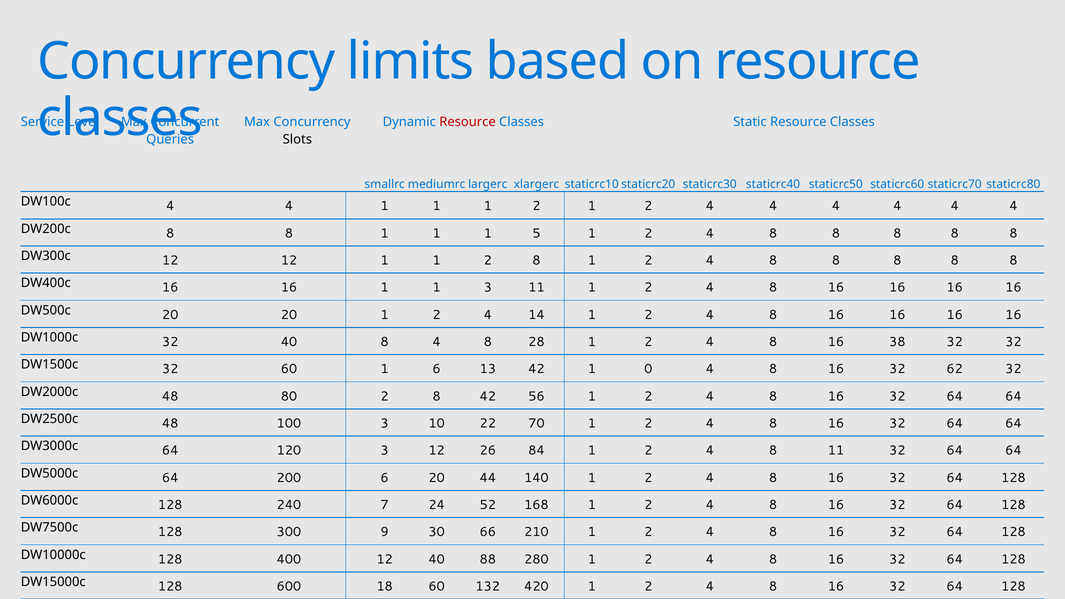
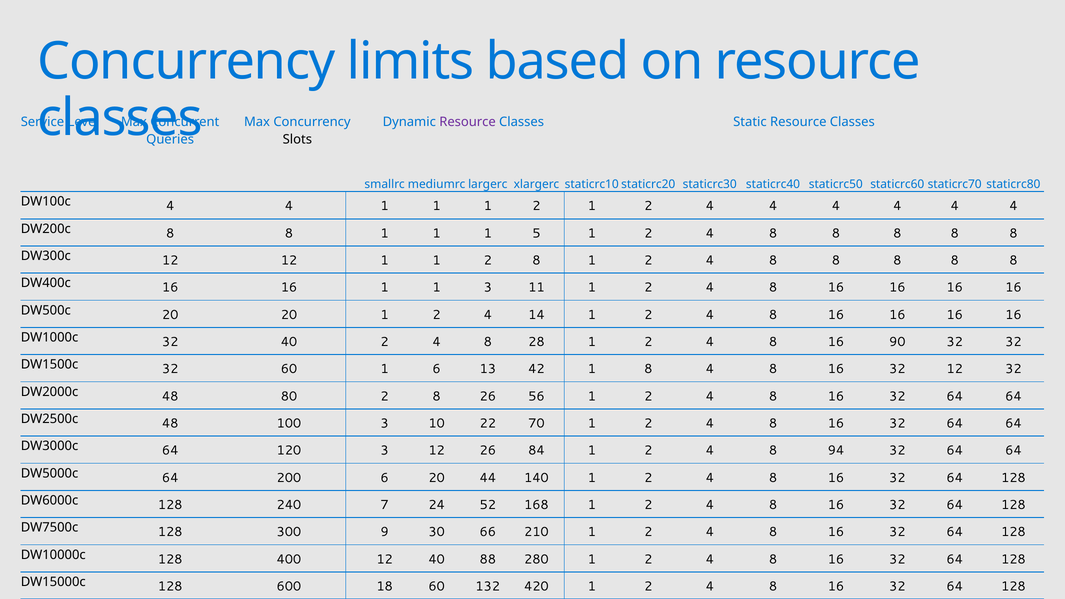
Resource colour: red -> purple (468, 122)
40 8: 8 -> 2 (385, 342)
38: 38 -> 90 (897, 342)
1 0: 0 -> 8 (648, 369)
32 62: 62 -> 12 (955, 369)
8 42: 42 -> 26 (488, 396)
8 11: 11 -> 94 (836, 451)
